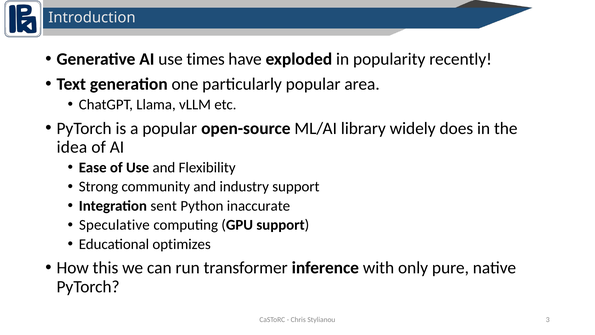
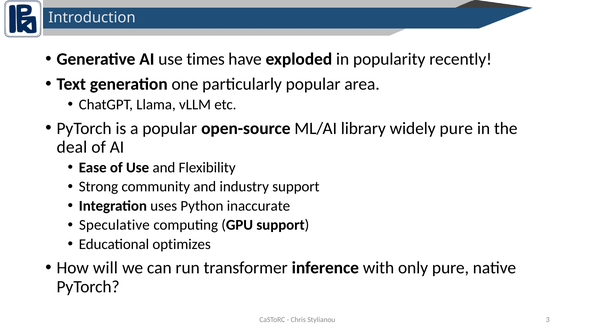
widely does: does -> pure (456, 128)
idea: idea -> deal (72, 147)
sent: sent -> uses (164, 206)
this: this -> will (105, 268)
